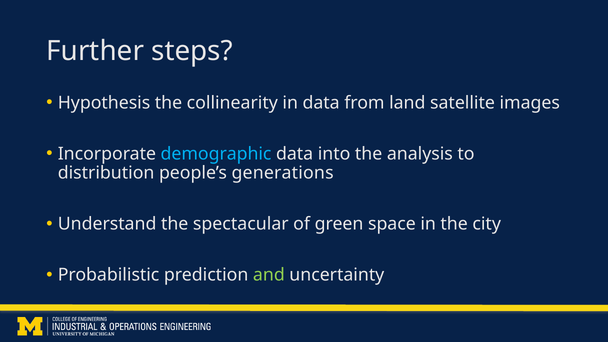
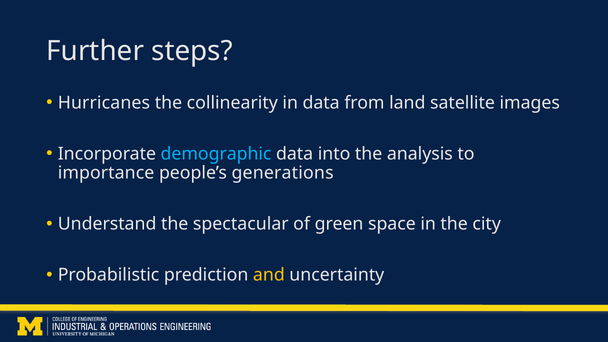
Hypothesis: Hypothesis -> Hurricanes (104, 103)
distribution: distribution -> importance (106, 173)
and colour: light green -> yellow (269, 275)
